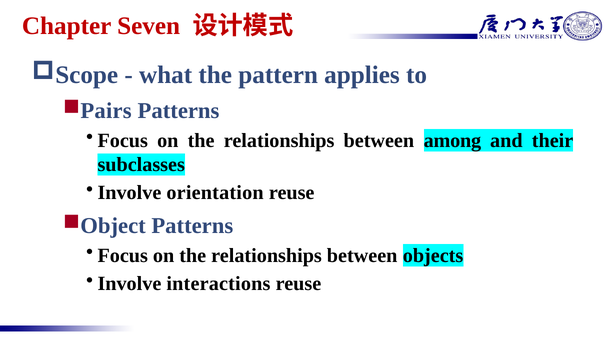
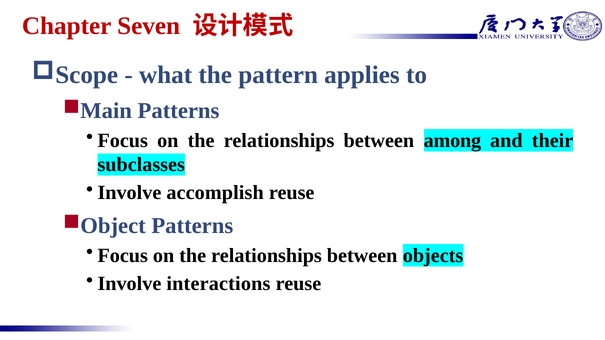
Pairs: Pairs -> Main (106, 111)
orientation: orientation -> accomplish (215, 193)
